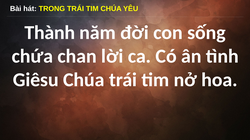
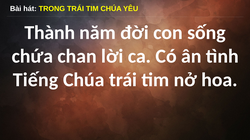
Giêsu: Giêsu -> Tiếng (36, 80)
